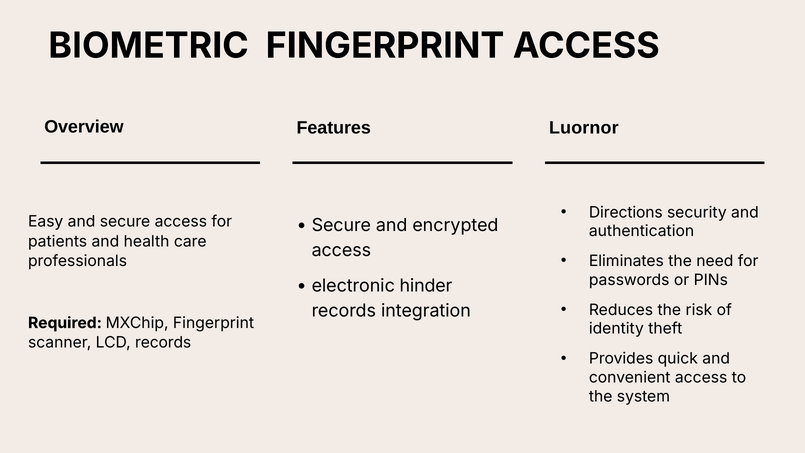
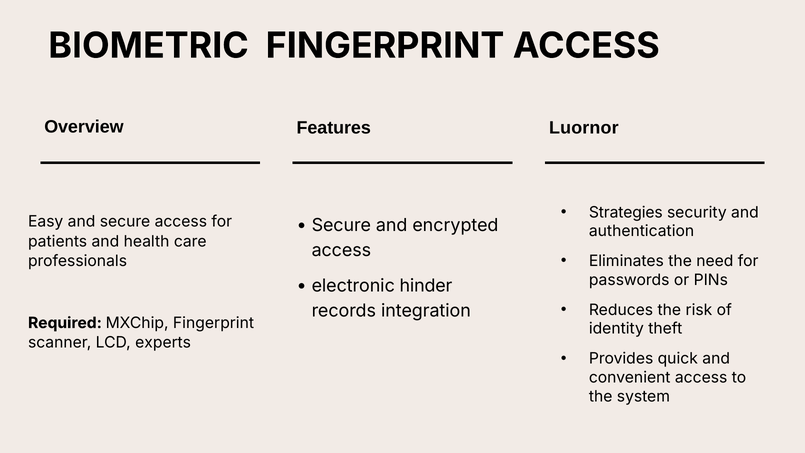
Directions: Directions -> Strategies (626, 212)
LCD records: records -> experts (163, 343)
